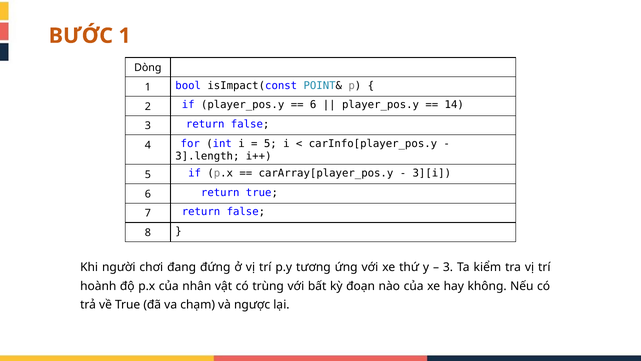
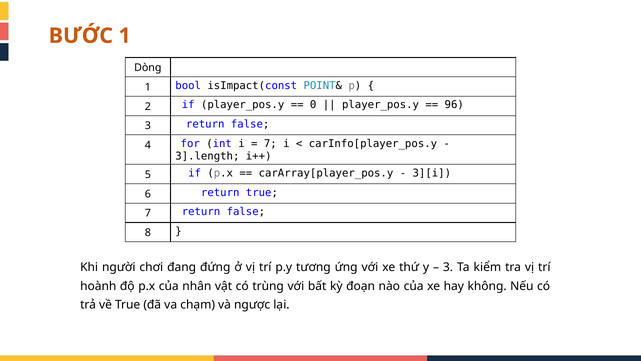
6: 6 -> 0 (313, 105)
14: 14 -> 96 (454, 105)
5: 5 -> 7 (270, 143)
